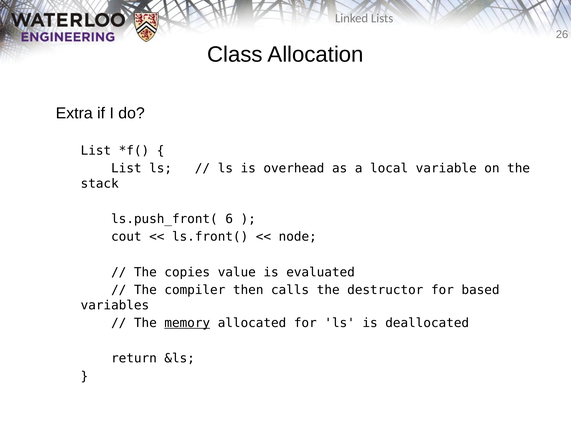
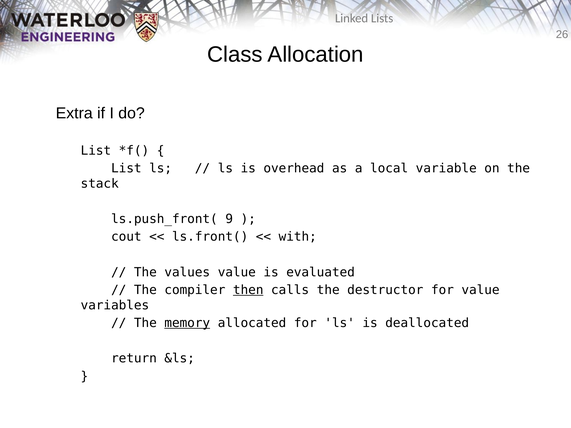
6: 6 -> 9 (229, 219)
node: node -> with (298, 237)
copies: copies -> values (187, 272)
then underline: none -> present (248, 290)
for based: based -> value (481, 290)
